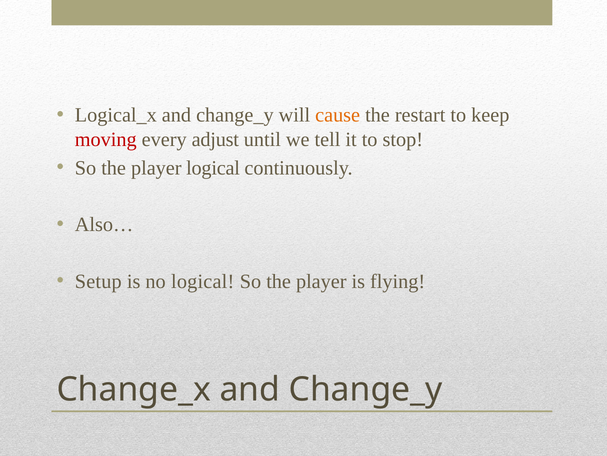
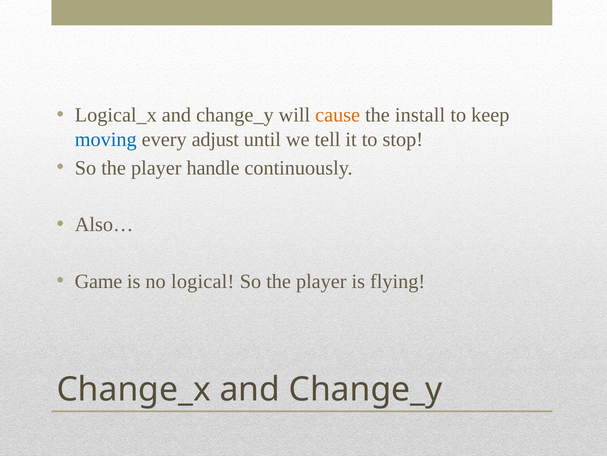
restart: restart -> install (420, 115)
moving colour: red -> blue (106, 139)
player logical: logical -> handle (213, 168)
Setup: Setup -> Game (99, 281)
